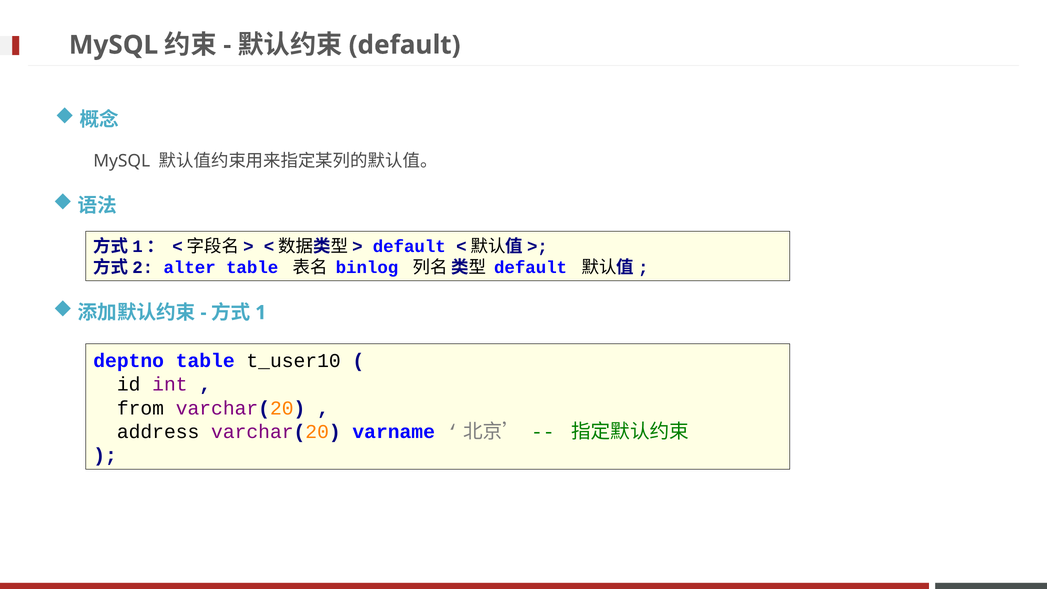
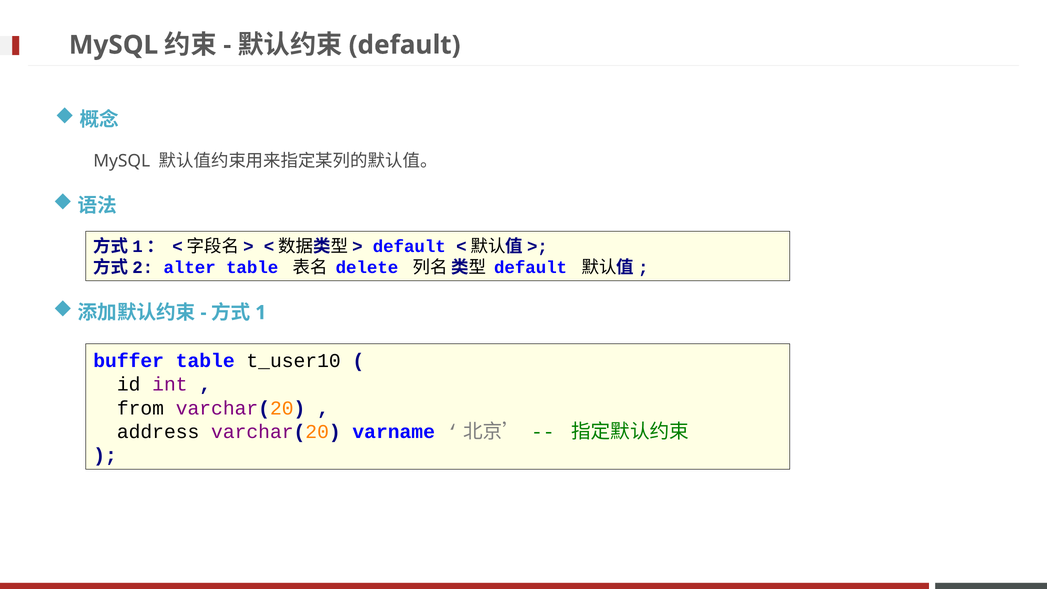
binlog: binlog -> delete (367, 268)
deptno: deptno -> buffer (129, 361)
